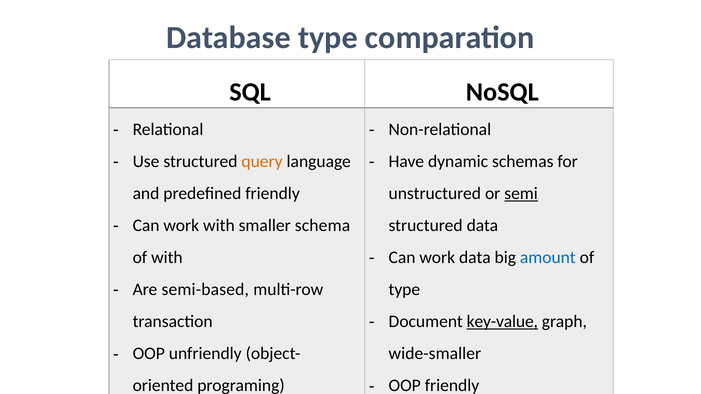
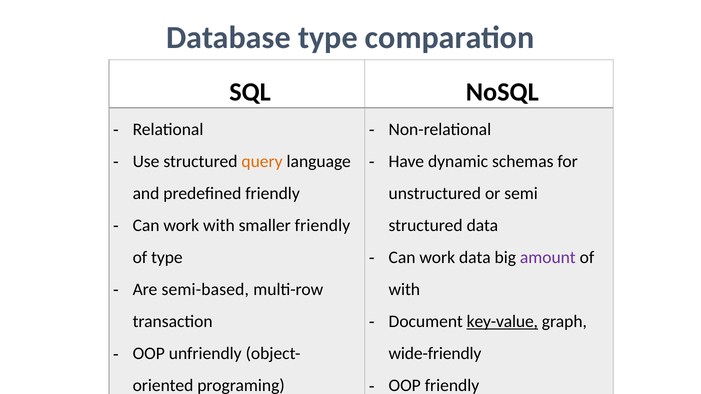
semi underline: present -> none (521, 194)
smaller schema: schema -> friendly (322, 226)
amount colour: blue -> purple (548, 258)
of with: with -> type (167, 258)
type: type -> with (404, 290)
wide-smaller: wide-smaller -> wide-friendly (435, 354)
